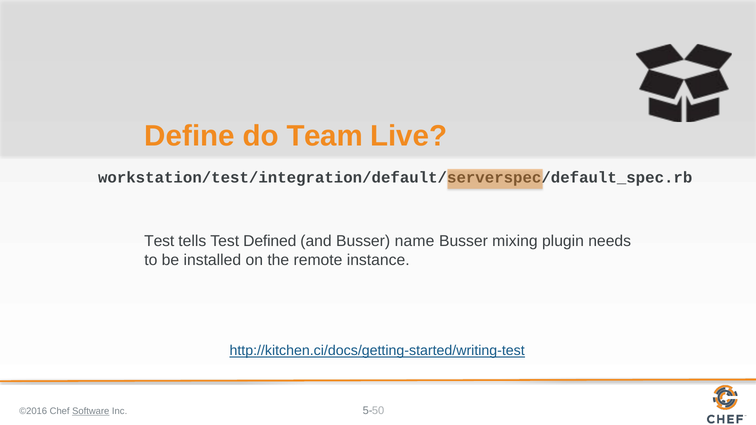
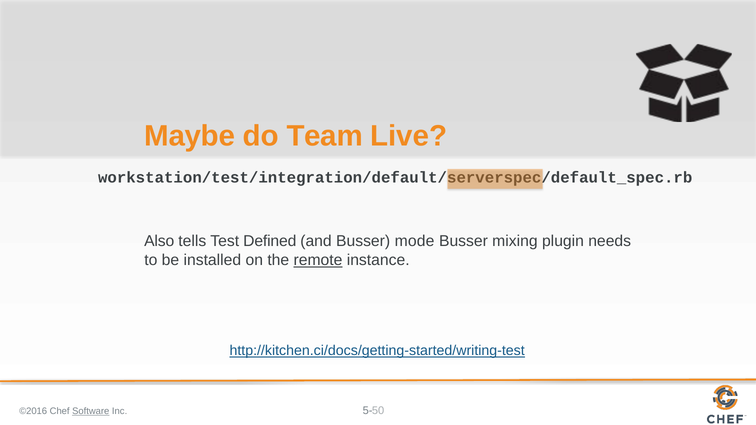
Define: Define -> Maybe (190, 136)
Test: Test -> Also (159, 241)
name: name -> mode (415, 241)
remote underline: none -> present (318, 260)
